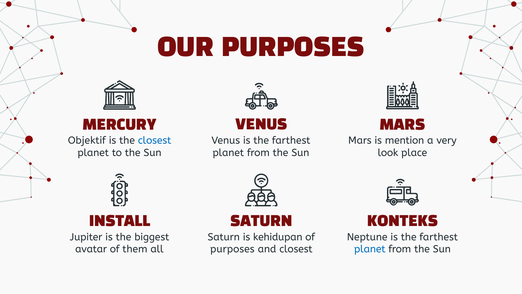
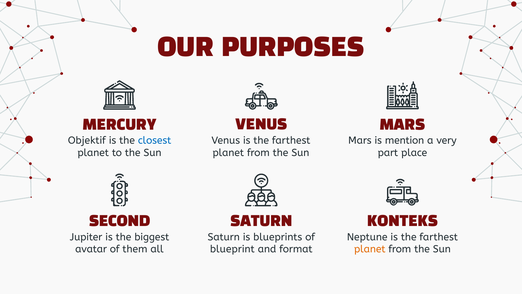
look: look -> part (388, 153)
INSTALL: INSTALL -> SECOND (120, 221)
kehidupan: kehidupan -> blueprints (278, 237)
purposes: purposes -> blueprint (232, 249)
and closest: closest -> format (296, 249)
planet colour: blue -> orange (370, 249)
